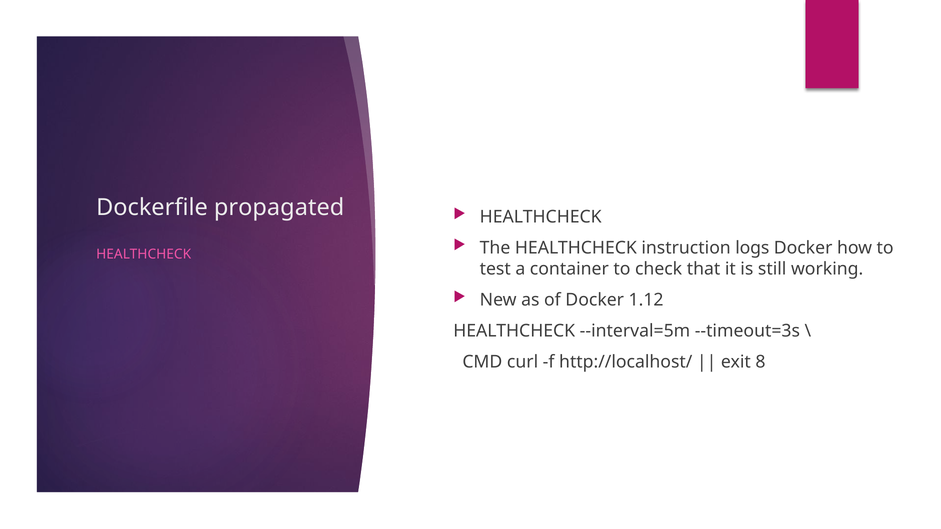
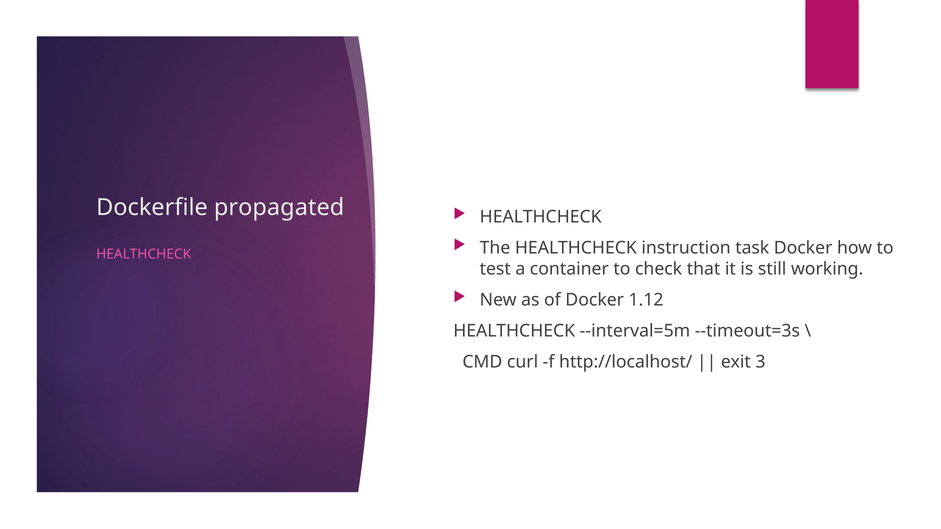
logs: logs -> task (752, 248)
8: 8 -> 3 (760, 362)
